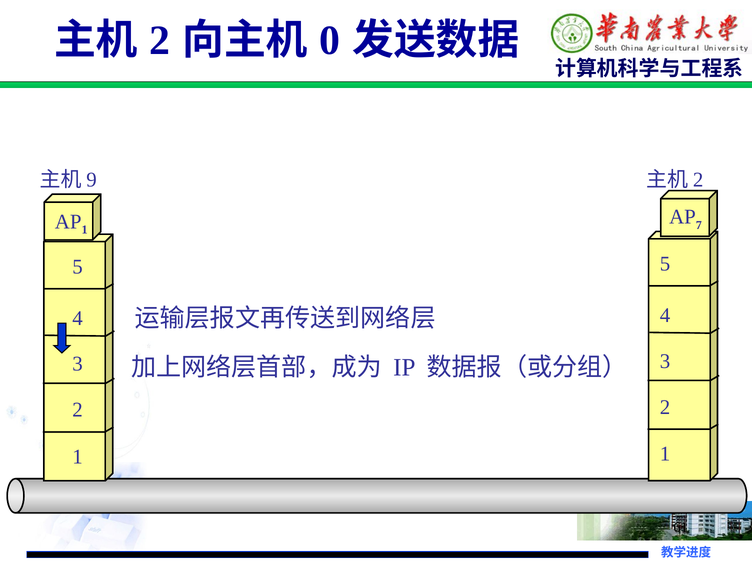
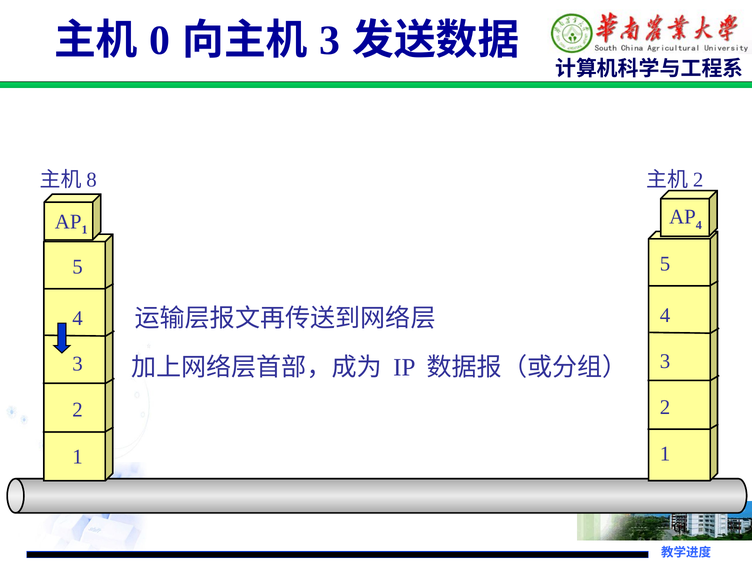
2: 2 -> 0 (160, 41)
0: 0 -> 3 (330, 41)
9: 9 -> 8 (92, 180)
7: 7 -> 4 (699, 225)
